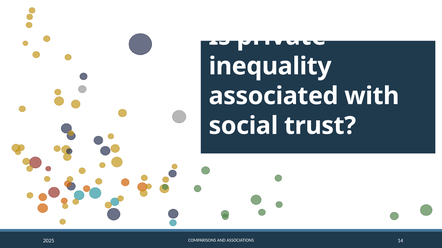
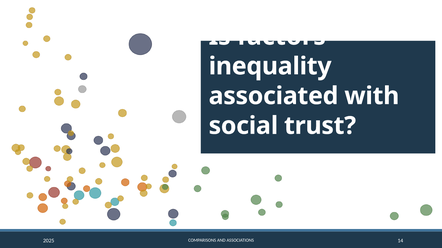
private: private -> factors (281, 37)
